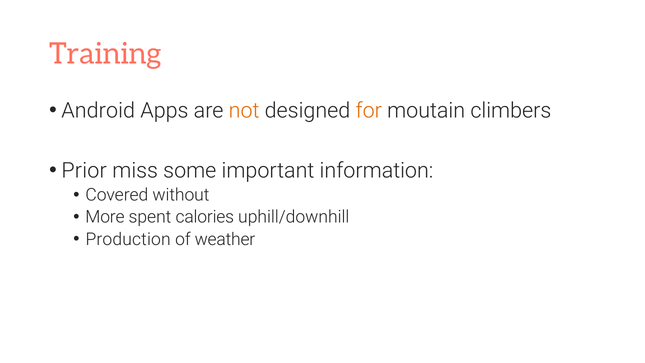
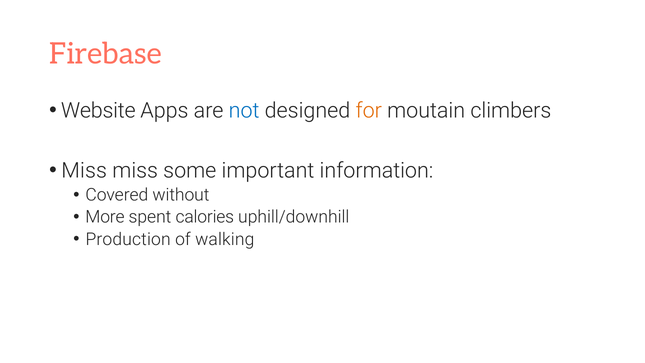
Training: Training -> Firebase (105, 54)
Android: Android -> Website (98, 110)
not colour: orange -> blue (244, 110)
Prior: Prior -> Miss (84, 170)
weather: weather -> walking (225, 239)
